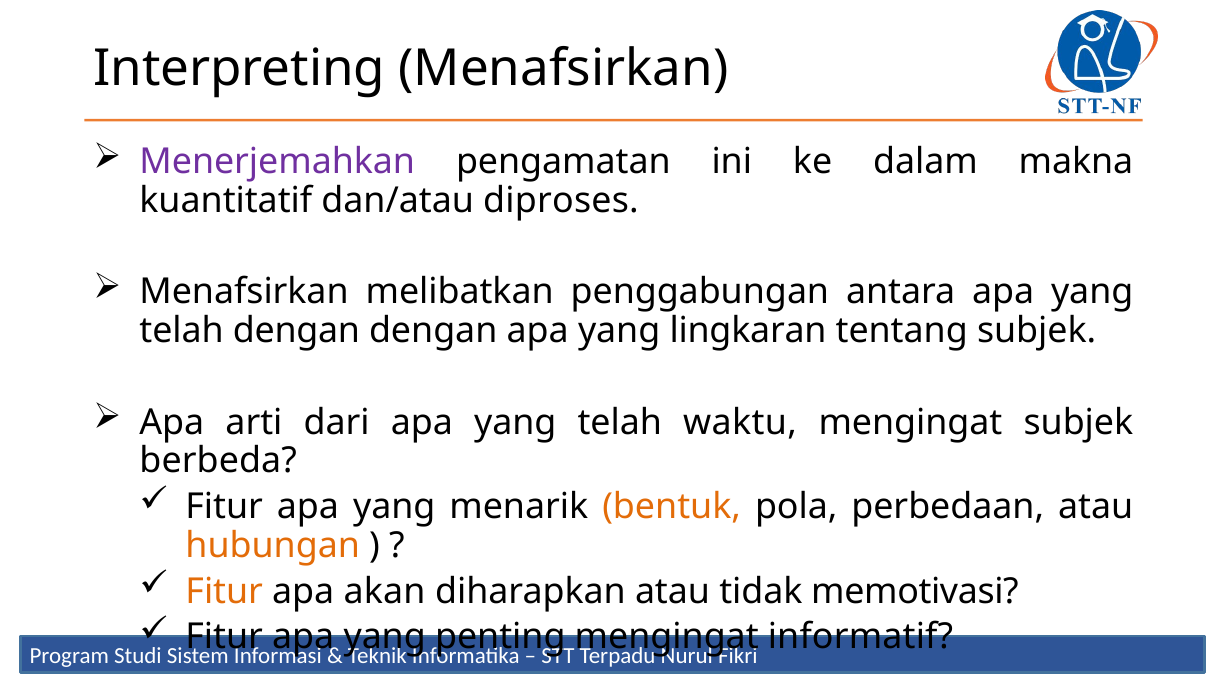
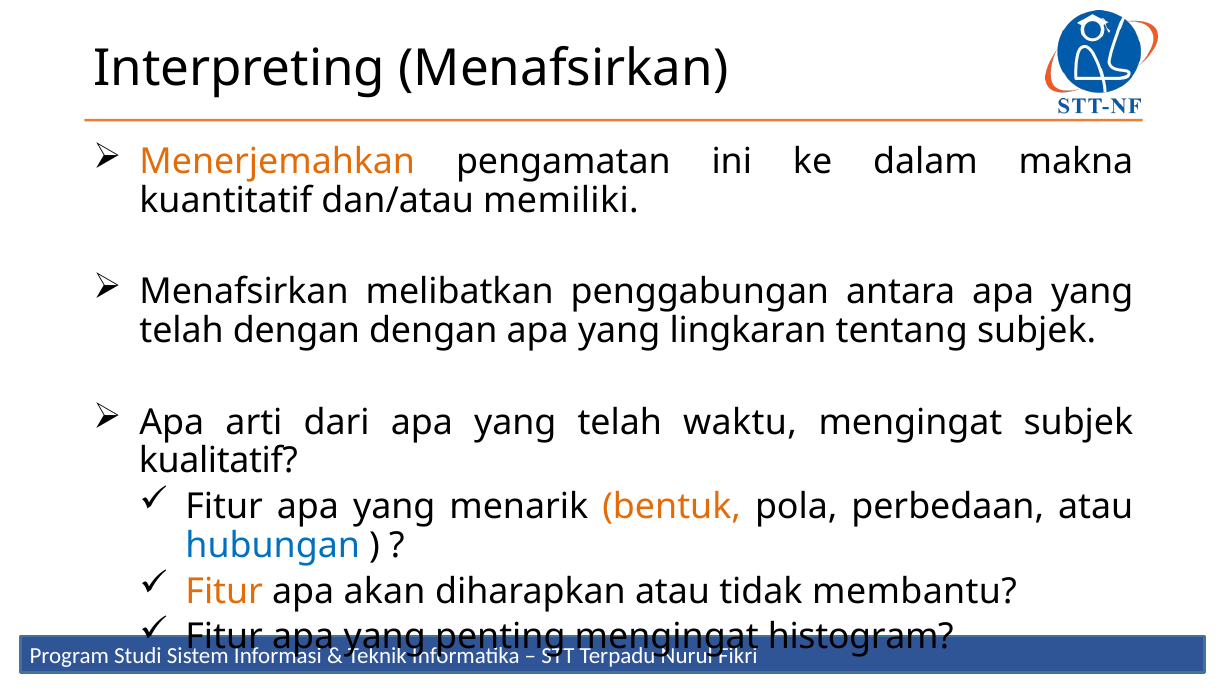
Menerjemahkan colour: purple -> orange (277, 162)
diproses: diproses -> memiliki (561, 200)
berbeda: berbeda -> kualitatif (218, 461)
hubungan colour: orange -> blue (273, 546)
memotivasi: memotivasi -> membantu (915, 591)
informatif: informatif -> histogram (861, 637)
